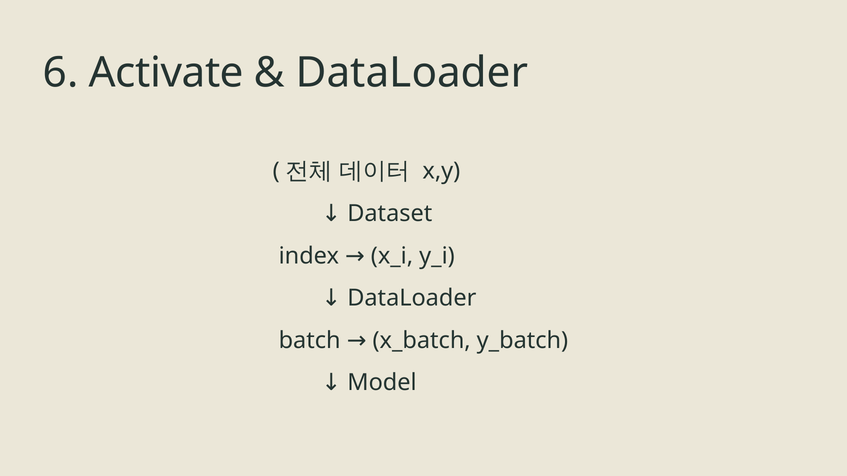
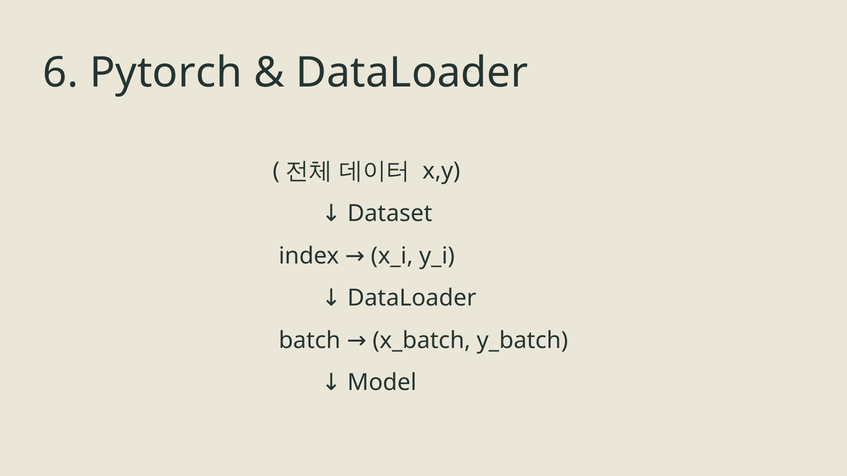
Activate: Activate -> Pytorch (166, 73)
